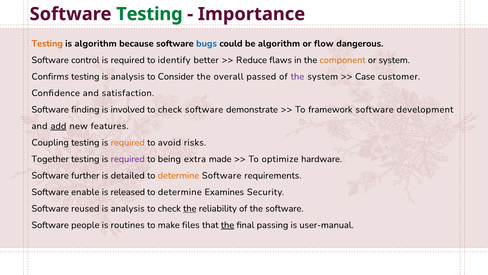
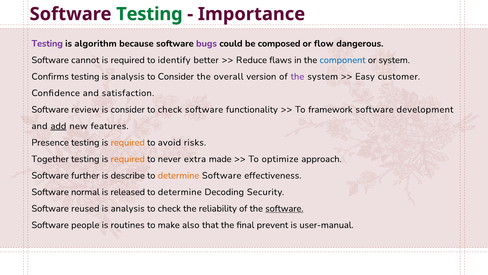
Testing colour: orange -> purple (47, 43)
bugs colour: blue -> purple (206, 43)
be algorithm: algorithm -> composed (279, 43)
control: control -> cannot (85, 60)
component colour: orange -> blue (343, 60)
passed: passed -> version (261, 76)
Case: Case -> Easy (365, 76)
finding: finding -> review (85, 109)
is involved: involved -> consider (128, 109)
demonstrate: demonstrate -> functionality (252, 109)
Coupling: Coupling -> Presence (50, 142)
required colour: purple -> orange (128, 159)
being: being -> never (169, 159)
hardware: hardware -> approach (321, 159)
detailed: detailed -> describe (128, 175)
requirements: requirements -> effectiveness (273, 175)
enable: enable -> normal (85, 192)
Examines: Examines -> Decoding (224, 192)
the underline: present -> none (190, 208)
software underline: none -> present (284, 208)
files: files -> also (191, 225)
the underline: present -> none (228, 225)
passing: passing -> prevent (272, 225)
